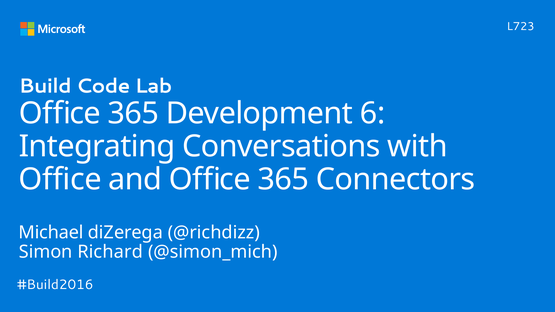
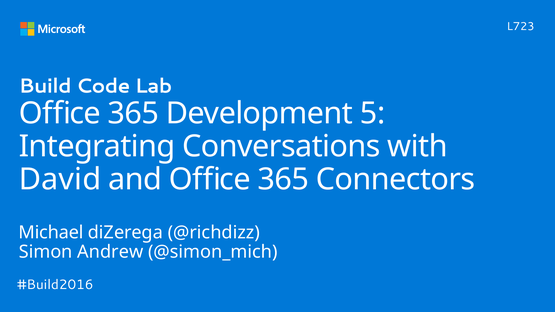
6: 6 -> 5 (373, 114)
Office: Office -> David (60, 180)
Richard: Richard -> Andrew (110, 252)
